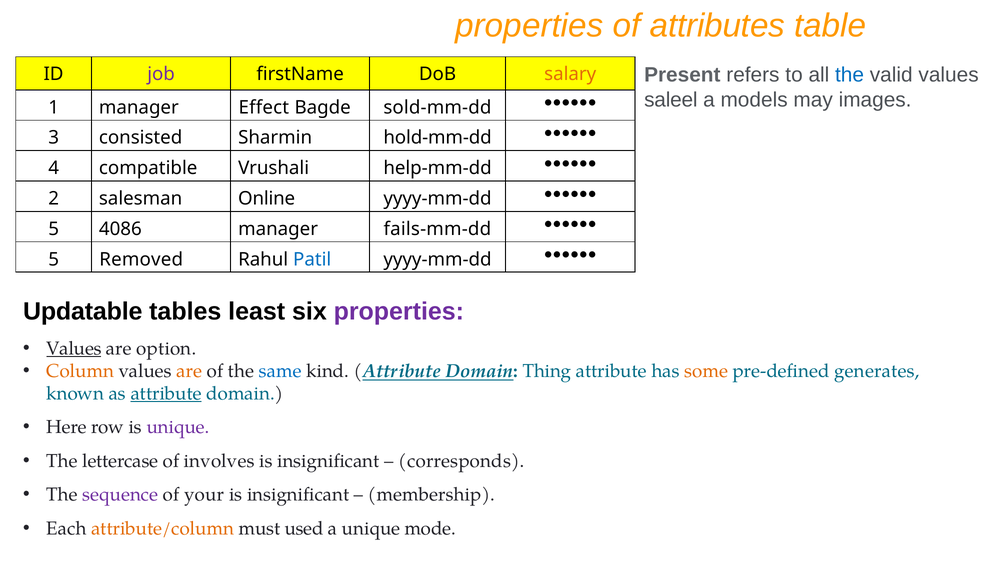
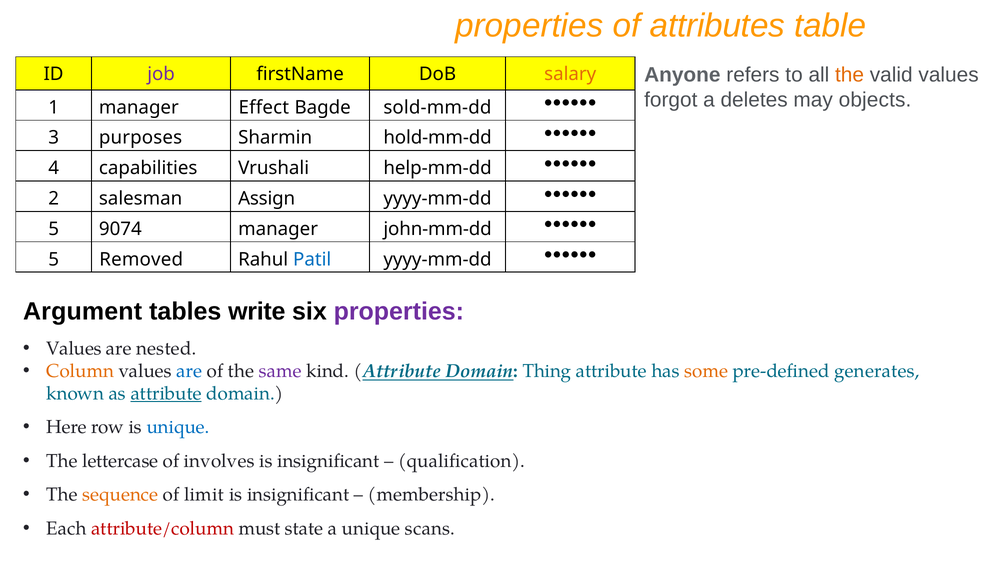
Present: Present -> Anyone (682, 75)
the colour: blue -> orange (850, 75)
saleel: saleel -> forgot (671, 100)
models: models -> deletes (754, 100)
images: images -> objects (875, 100)
consisted: consisted -> purposes (141, 138)
compatible: compatible -> capabilities (148, 168)
Online: Online -> Assign (267, 199)
4086: 4086 -> 9074 (120, 229)
fails-mm-dd: fails-mm-dd -> john-mm-dd (438, 229)
Updatable: Updatable -> Argument (83, 312)
least: least -> write (257, 312)
Values underline: present -> none (74, 349)
option: option -> nested (166, 349)
are colour: orange -> blue (189, 371)
same colour: blue -> purple (280, 371)
unique colour: purple -> blue (178, 427)
corresponds: corresponds -> qualification (462, 461)
sequence colour: purple -> orange (120, 495)
your: your -> limit (204, 495)
attribute/column colour: orange -> red (163, 528)
used: used -> state (304, 528)
mode: mode -> scans (430, 528)
